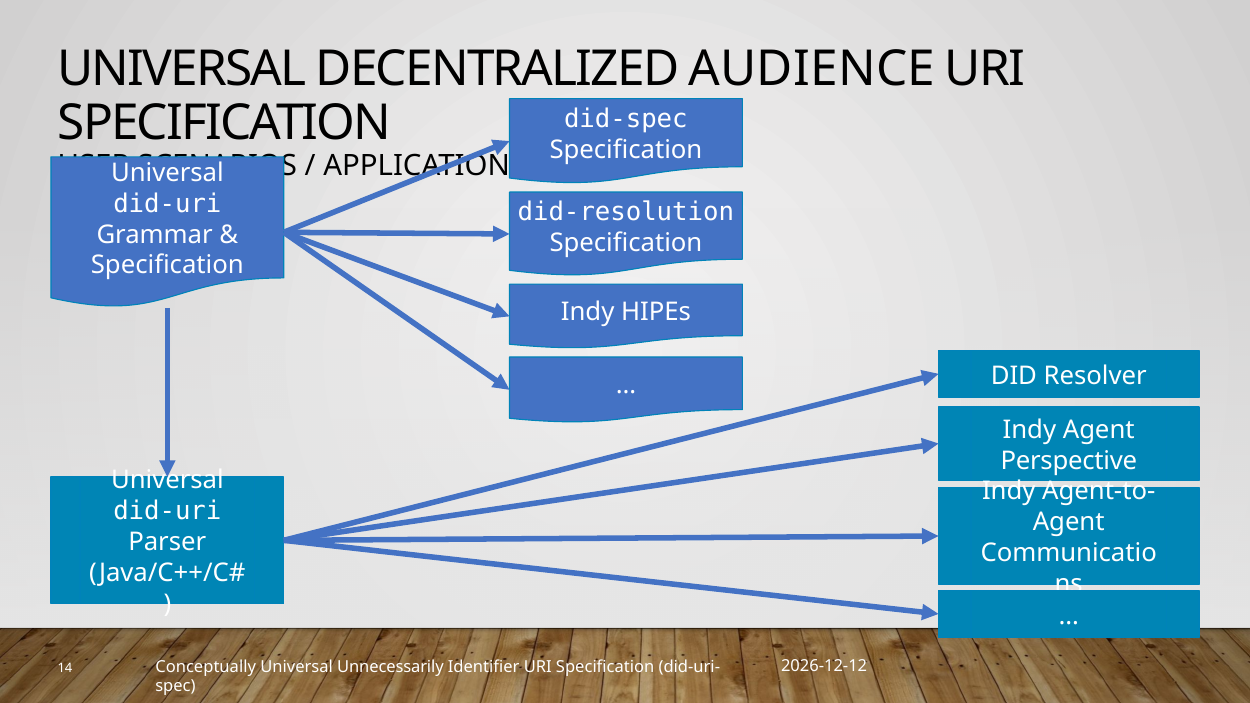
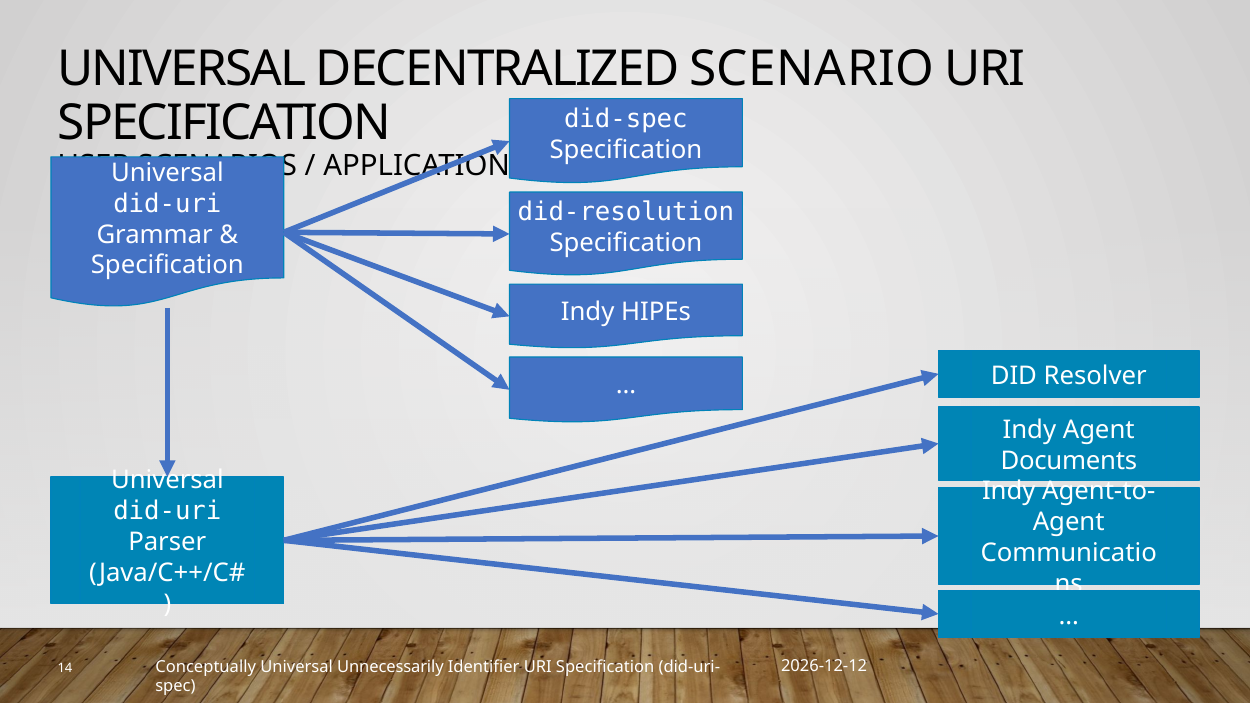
AUDIENCE: AUDIENCE -> SCENARIO (812, 70)
Perspective: Perspective -> Documents (1069, 461)
